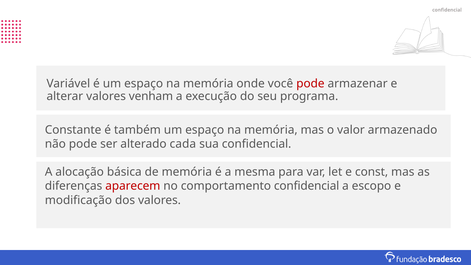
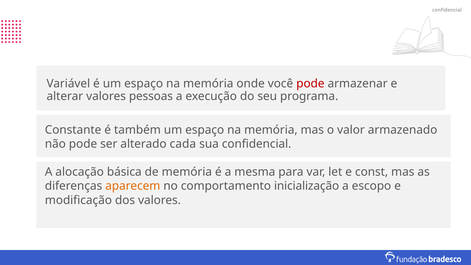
venham: venham -> pessoas (151, 96)
aparecem colour: red -> orange (133, 186)
comportamento confidencial: confidencial -> inicialização (307, 186)
